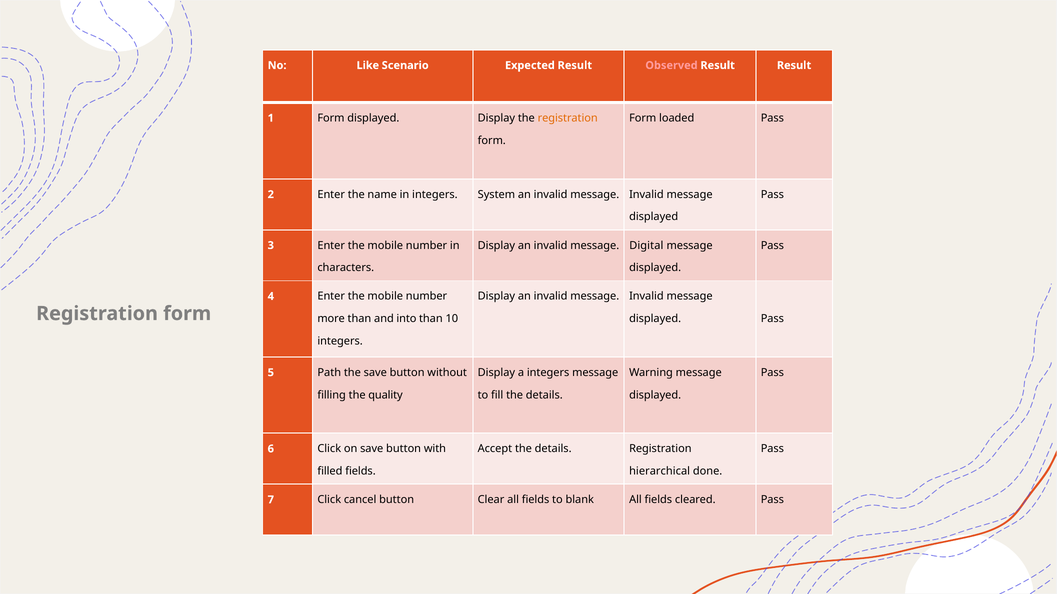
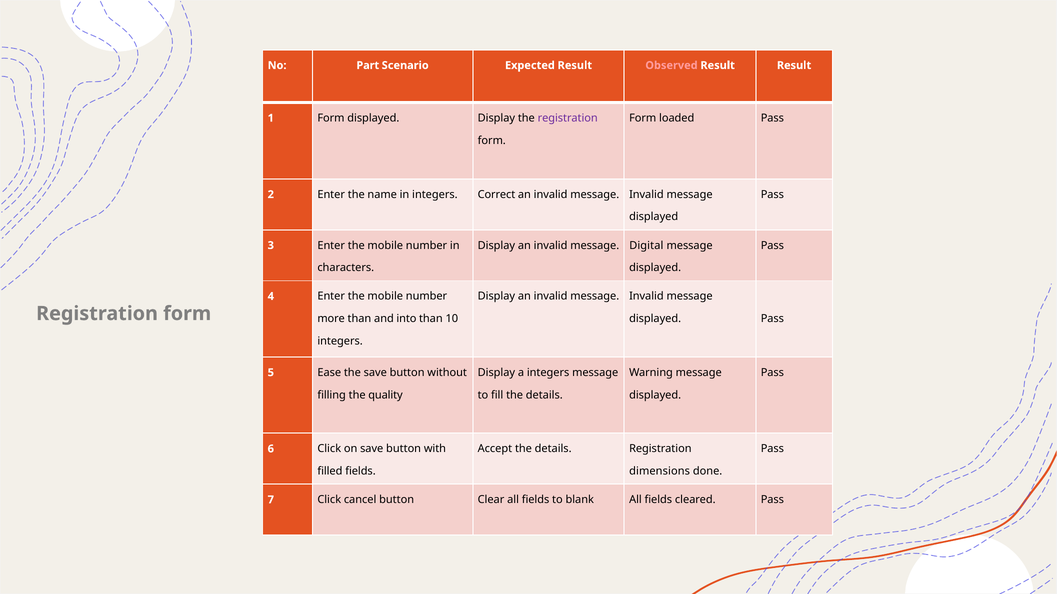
Like: Like -> Part (368, 65)
registration colour: orange -> purple (568, 118)
System: System -> Correct (496, 195)
Path: Path -> Ease (329, 373)
hierarchical: hierarchical -> dimensions (660, 472)
